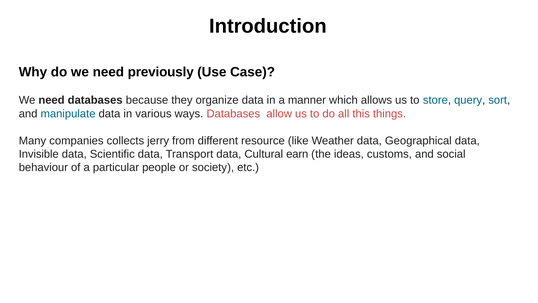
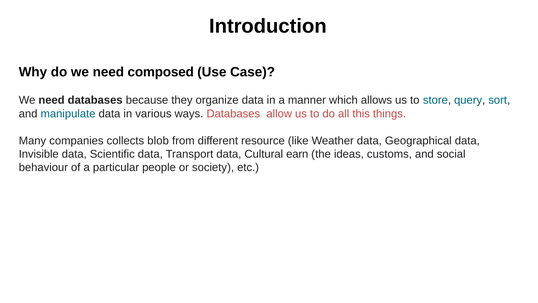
previously: previously -> composed (161, 72)
jerry: jerry -> blob (158, 140)
